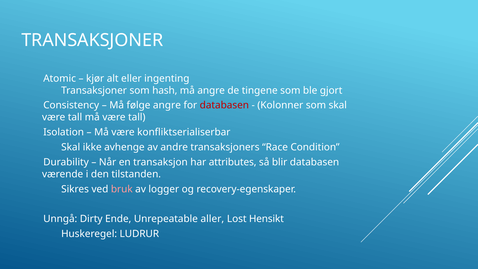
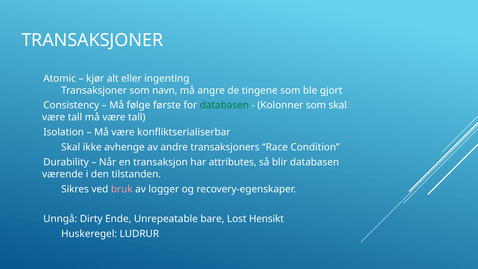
hash: hash -> navn (165, 90)
følge angre: angre -> første (167, 105)
databasen colour: red -> green (224, 105)
aller: aller -> bare (212, 219)
